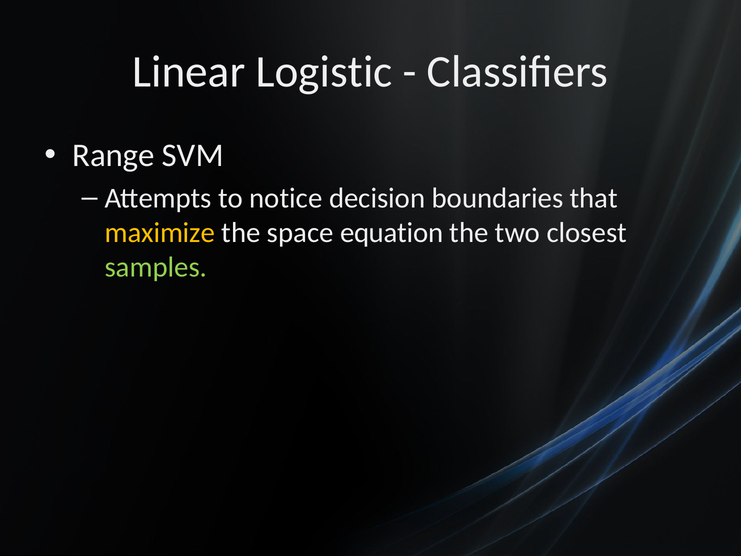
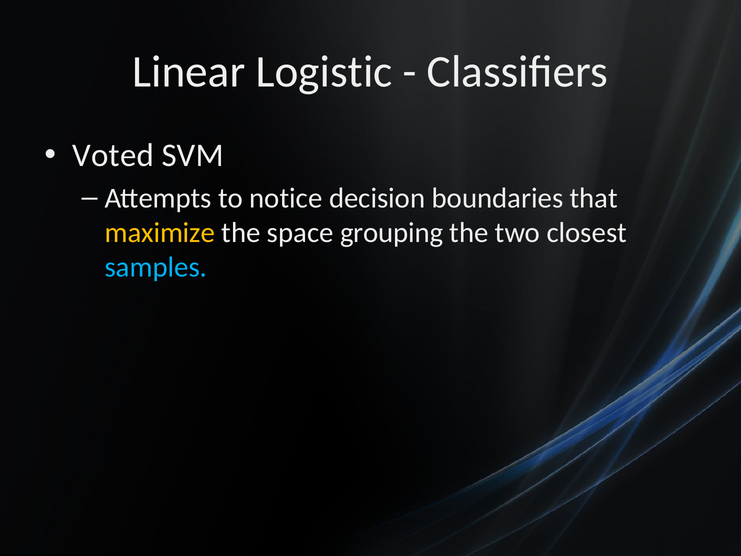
Range: Range -> Voted (113, 155)
equation: equation -> grouping (392, 233)
samples colour: light green -> light blue (156, 267)
